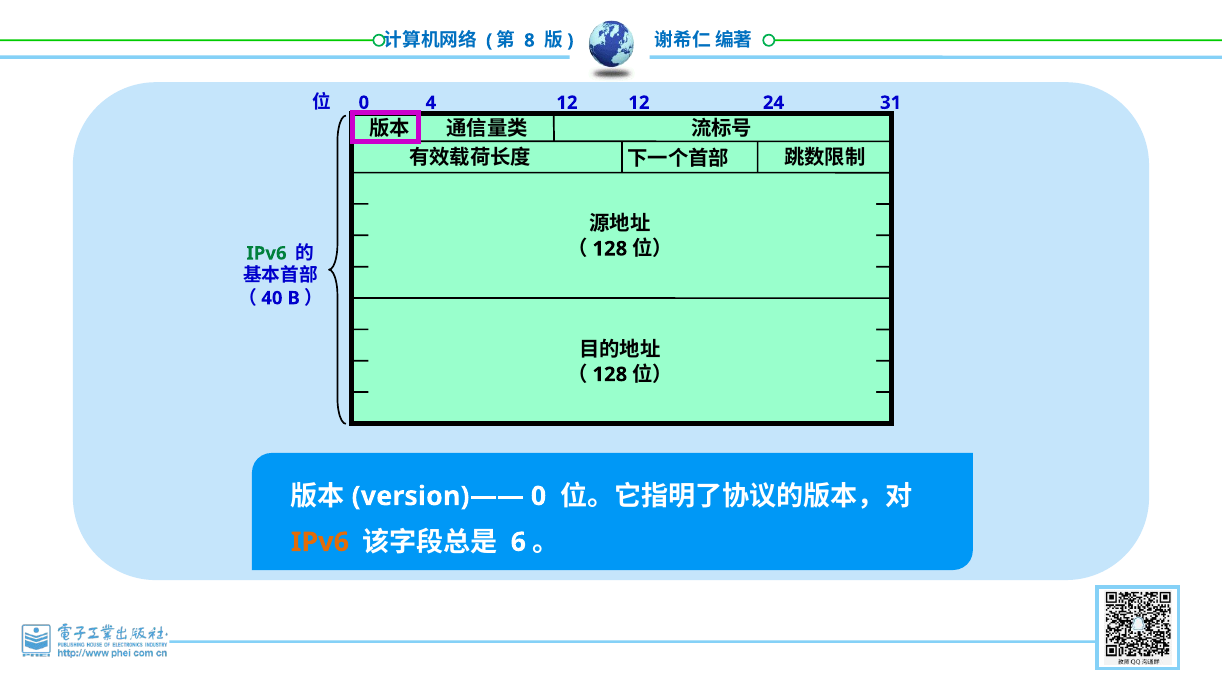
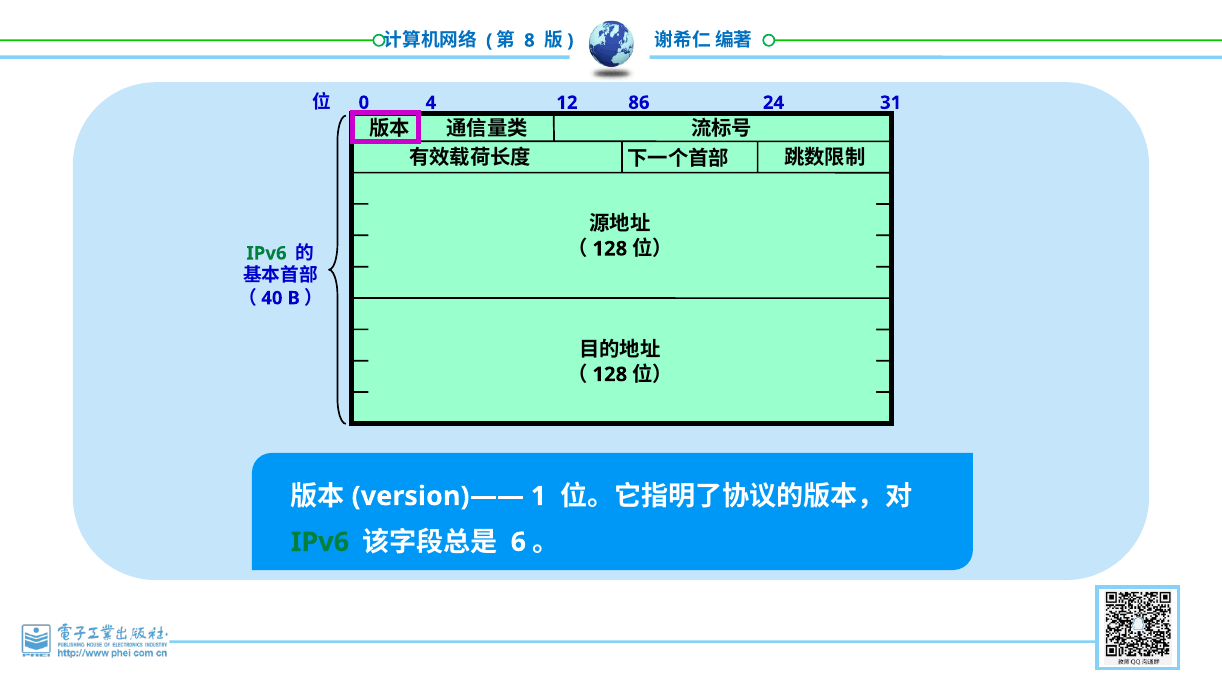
4 12: 12 -> 86 (639, 103)
0: 0 -> 1 (539, 497)
IPv6 colour: orange -> green (320, 542)
